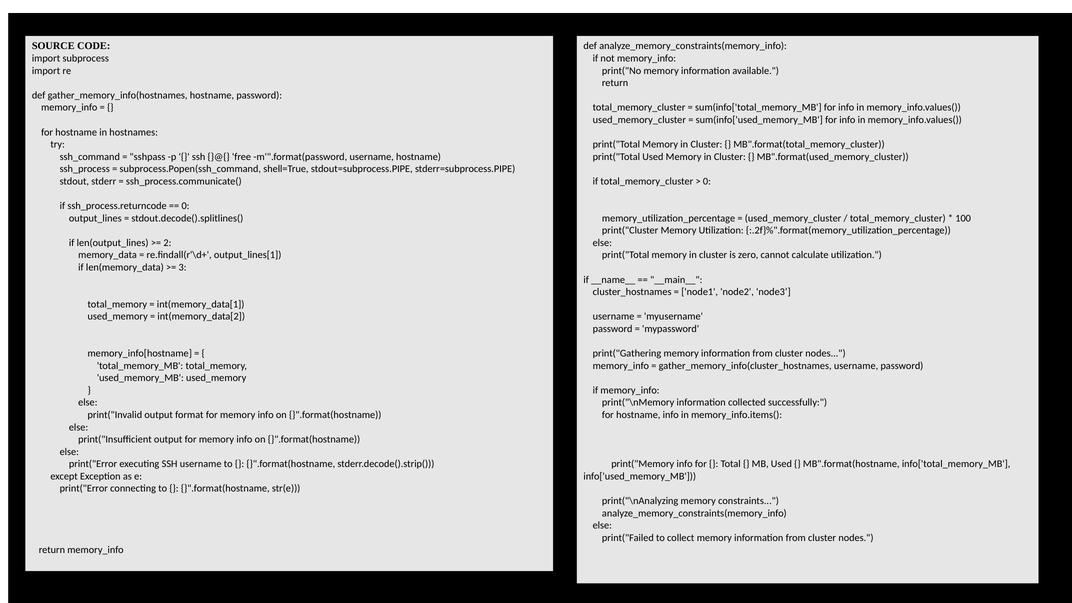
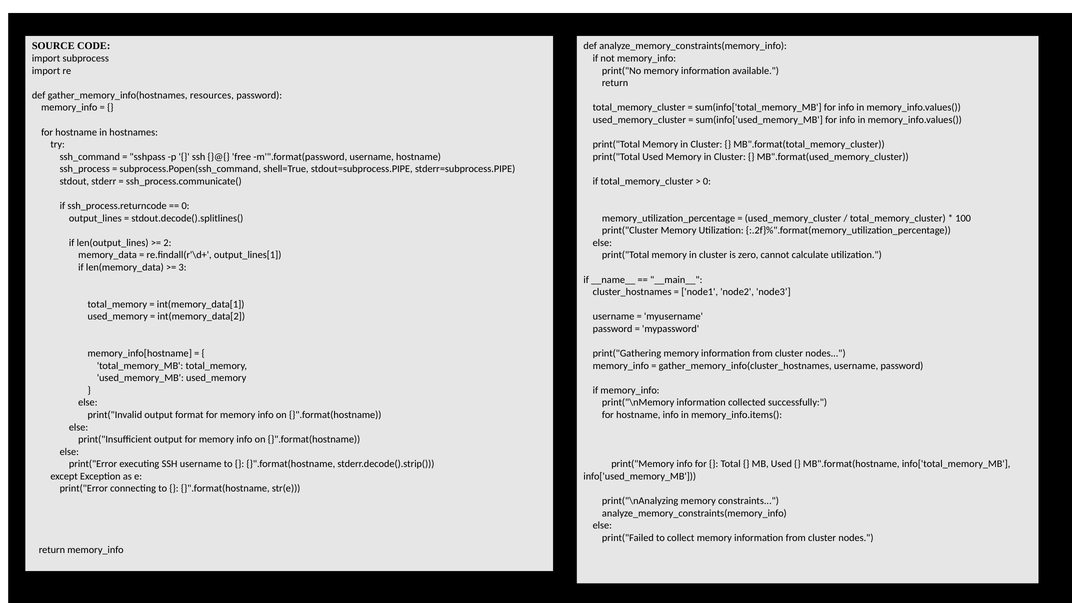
gather_memory_info(hostnames hostname: hostname -> resources (212, 95)
